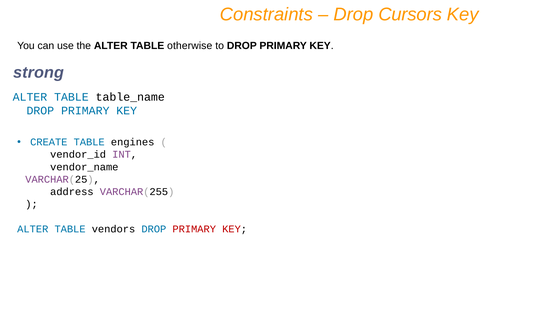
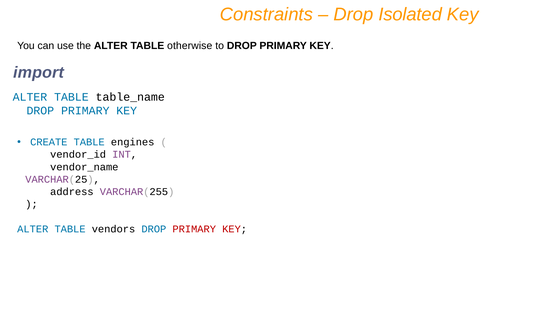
Cursors: Cursors -> Isolated (410, 14)
strong: strong -> import (38, 73)
